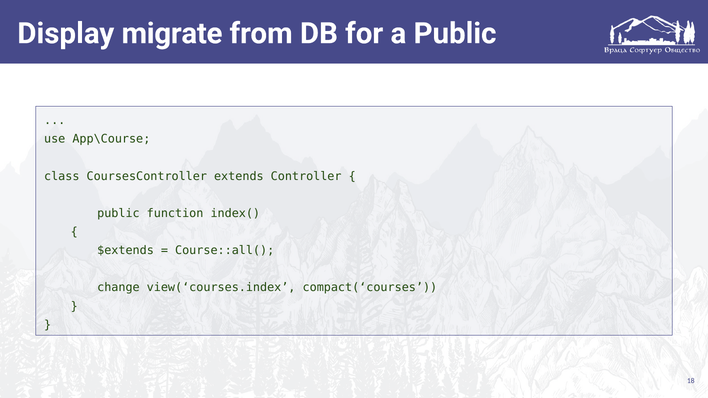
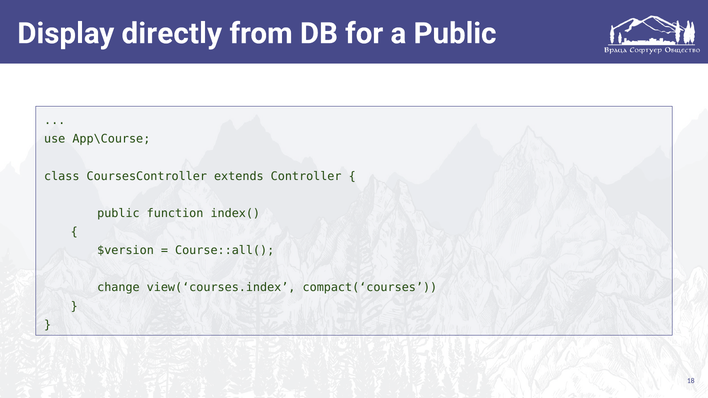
migrate: migrate -> directly (172, 34)
$extends: $extends -> $version (126, 251)
